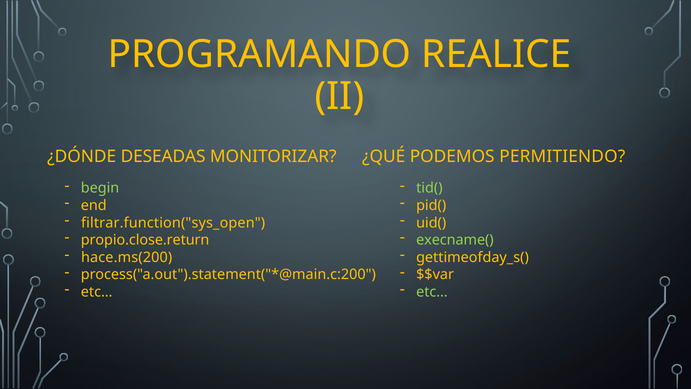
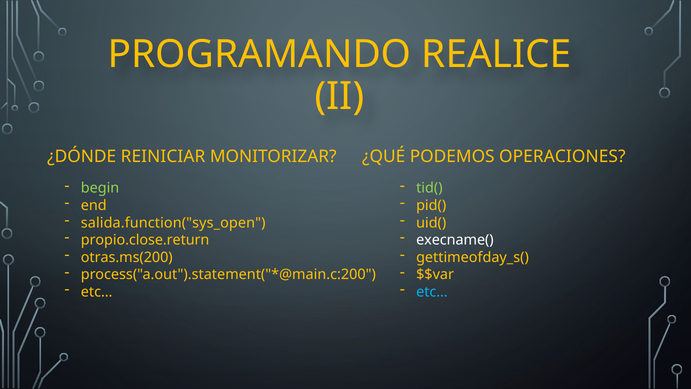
DESEADAS: DESEADAS -> REINICIAR (163, 156)
PERMITIENDO: PERMITIENDO -> OPERACIONES (562, 156)
filtrar.function("sys_open: filtrar.function("sys_open -> salida.function("sys_open (173, 223)
execname( colour: light green -> white (455, 240)
hace.ms(200: hace.ms(200 -> otras.ms(200 (127, 257)
etc… colour: light green -> light blue (432, 292)
